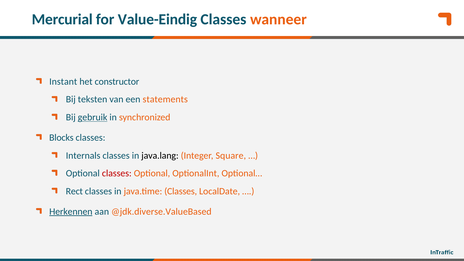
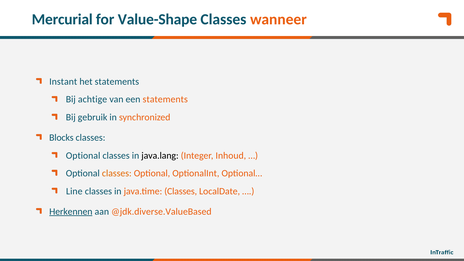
Value-Eindig: Value-Eindig -> Value-Shape (157, 19)
het constructor: constructor -> statements (117, 82)
teksten: teksten -> achtige (93, 99)
gebruik underline: present -> none (93, 117)
Internals: Internals -> Optional (83, 156)
Square: Square -> Inhoud (231, 156)
classes colour: red -> orange (117, 173)
Rect: Rect -> Line (74, 191)
